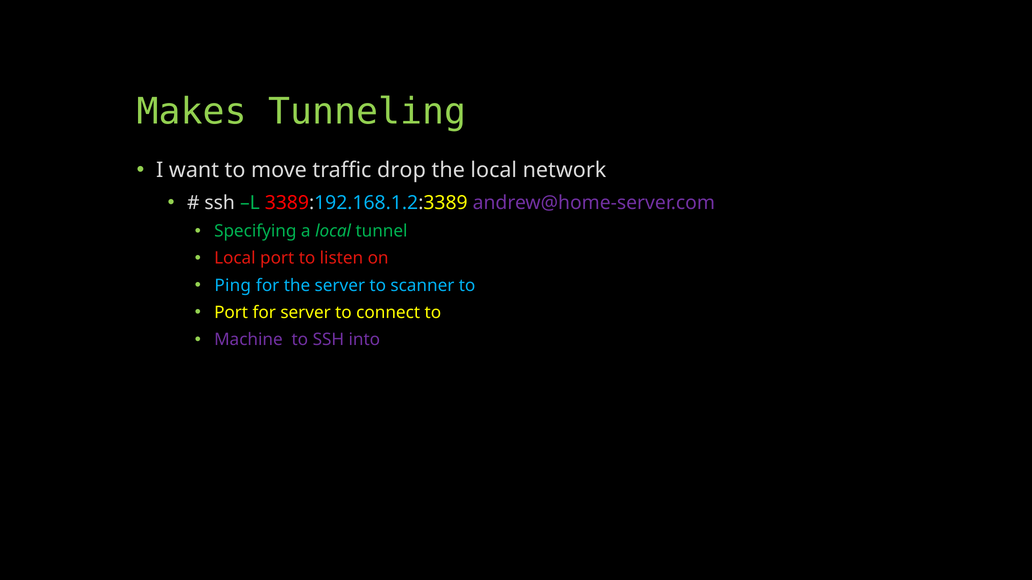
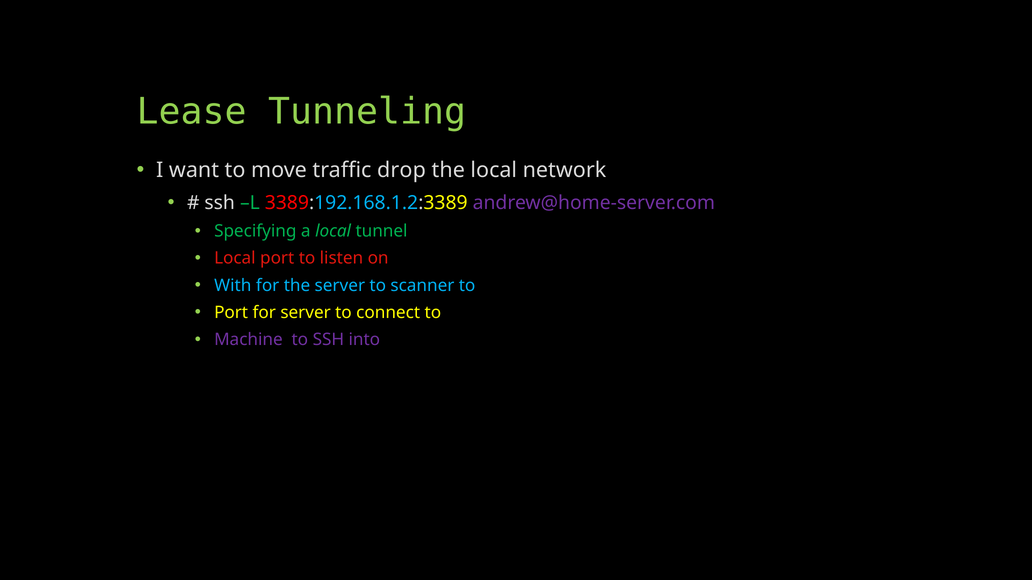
Makes: Makes -> Lease (192, 112)
Ping: Ping -> With (233, 286)
